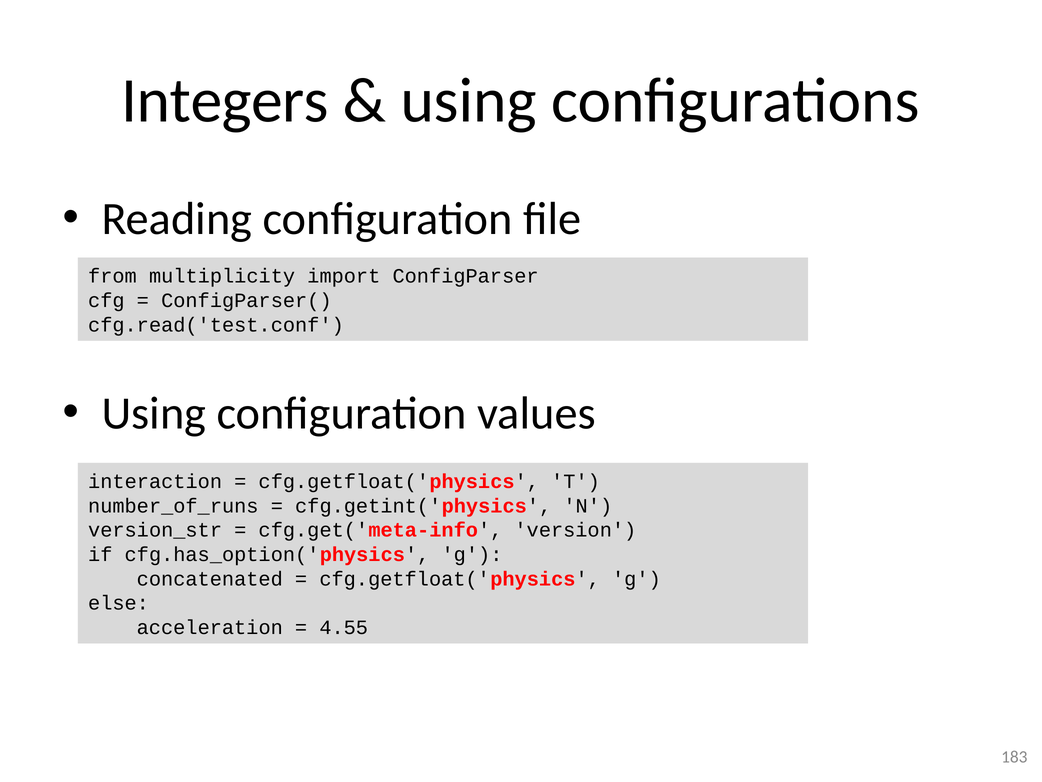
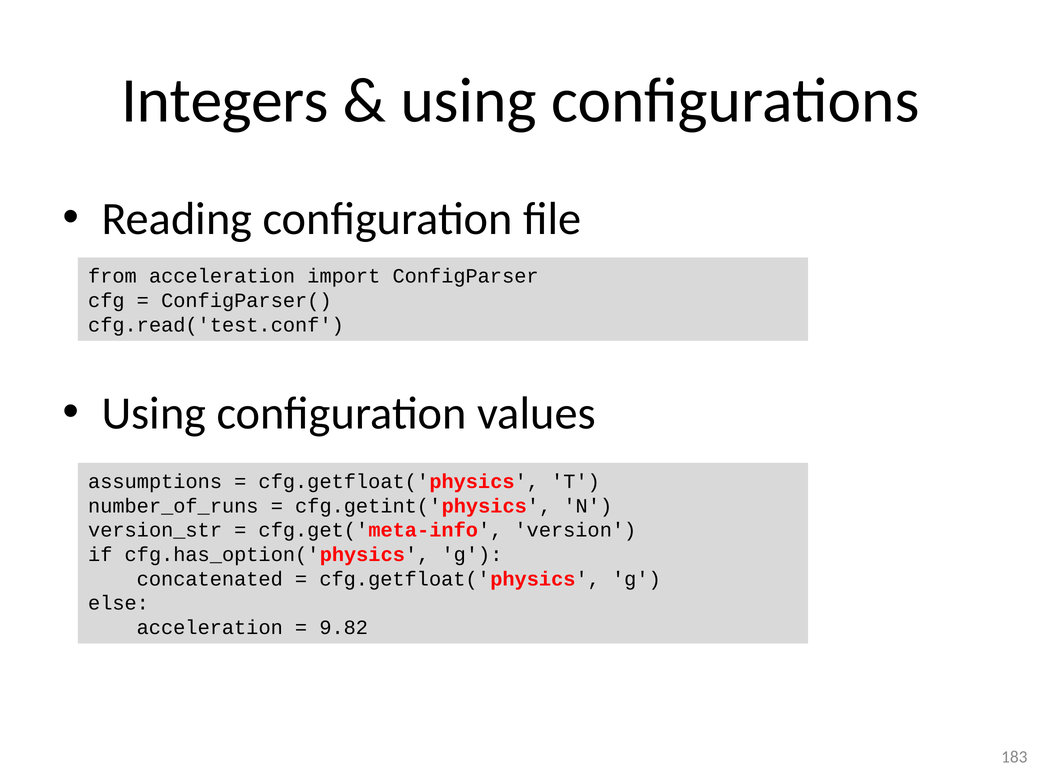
from multiplicity: multiplicity -> acceleration (222, 276)
interaction: interaction -> assumptions (155, 481)
4.55: 4.55 -> 9.82 (344, 627)
